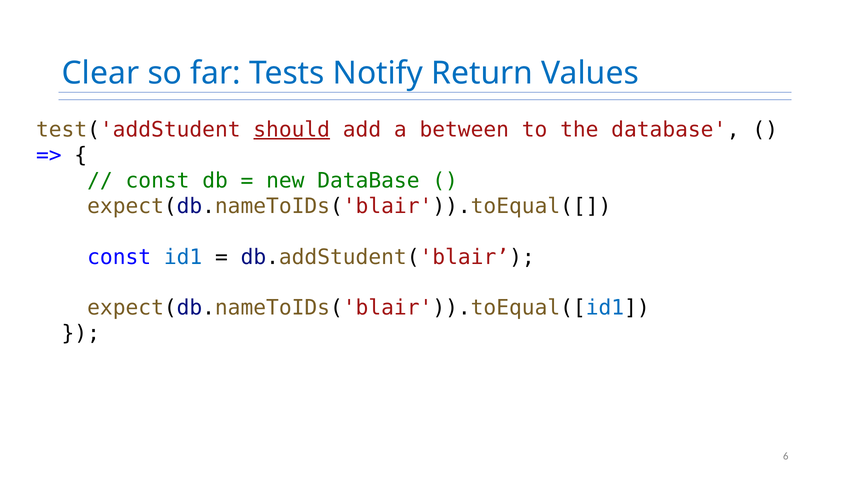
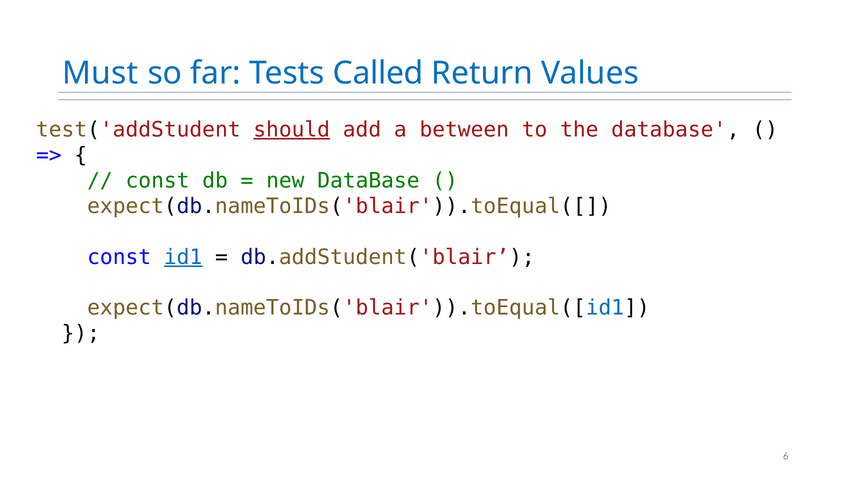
Clear: Clear -> Must (100, 73)
Notify: Notify -> Called (378, 73)
id1 underline: none -> present (183, 257)
